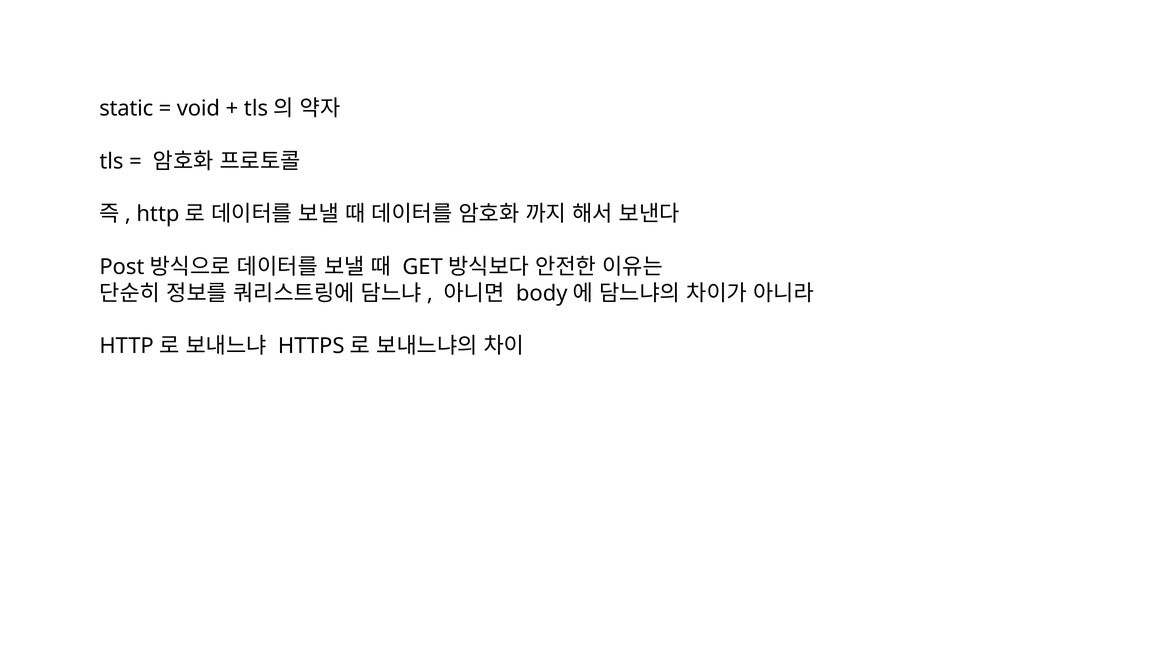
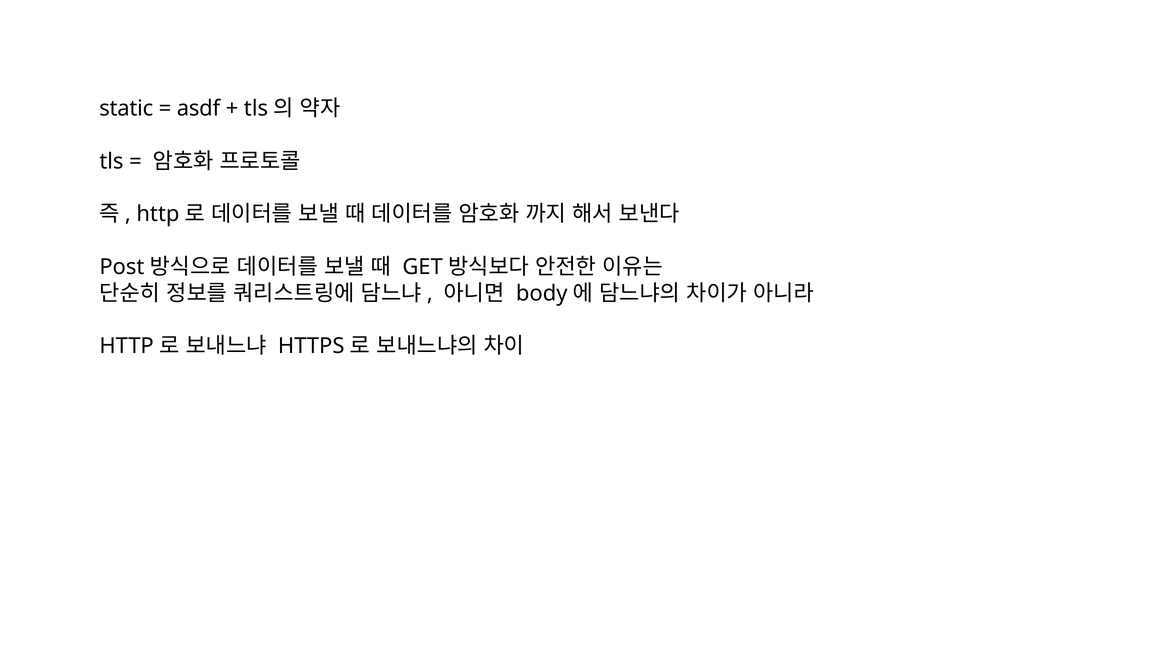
void: void -> asdf (198, 109)
